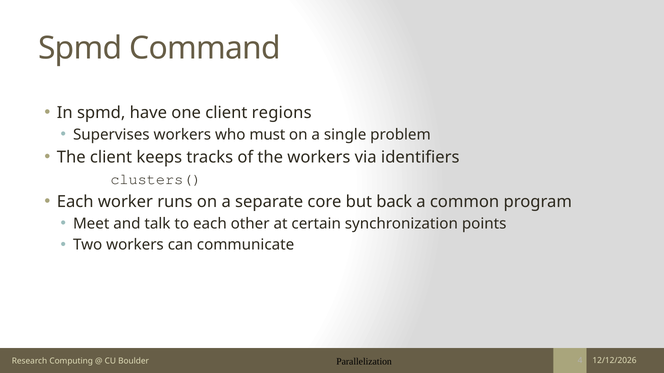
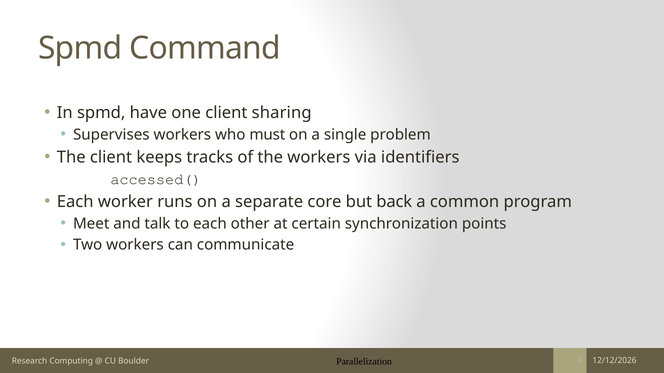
regions: regions -> sharing (282, 113)
clusters(: clusters( -> accessed( (156, 179)
